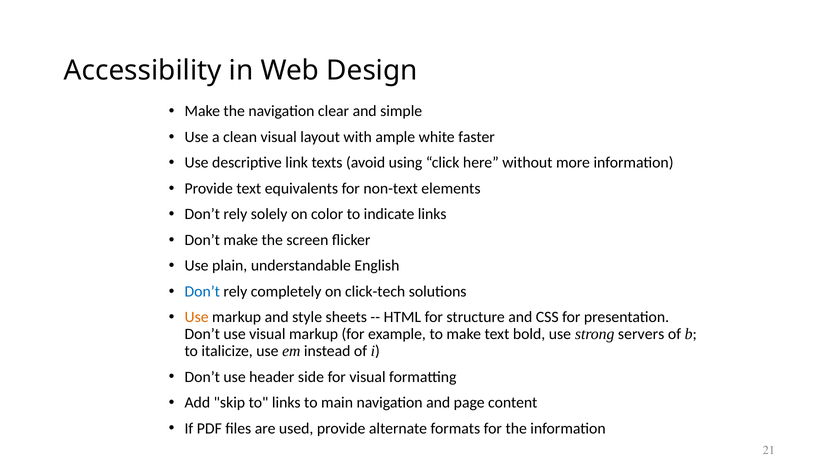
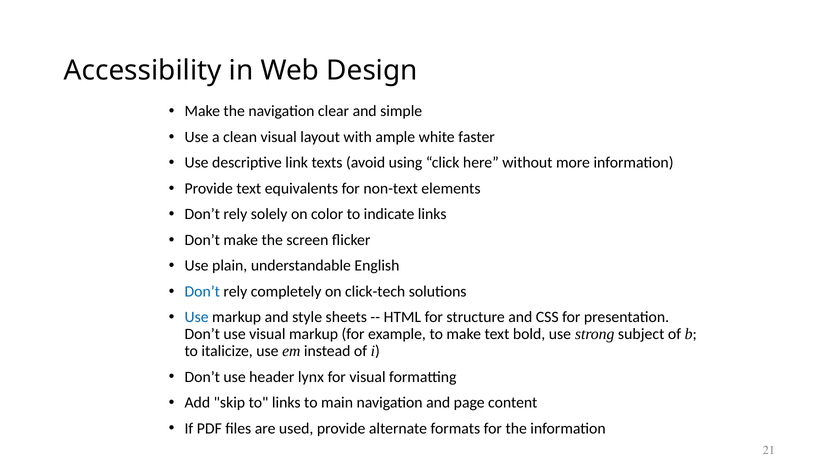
Use colour: orange -> blue (197, 317)
servers: servers -> subject (641, 334)
side: side -> lynx (311, 377)
